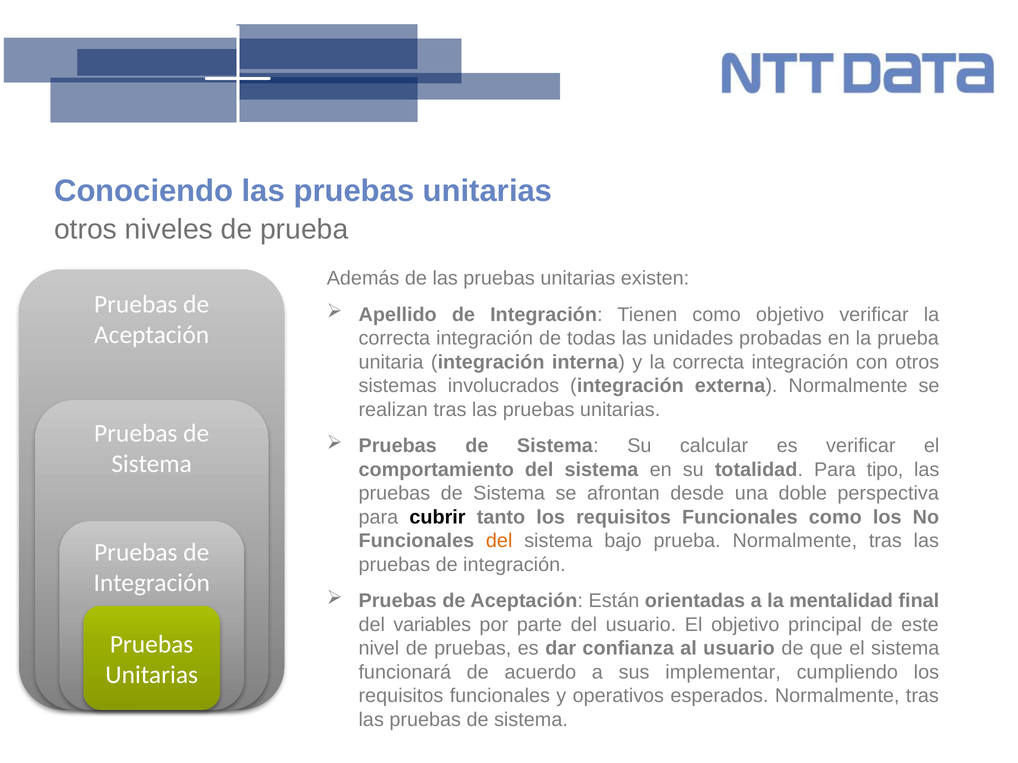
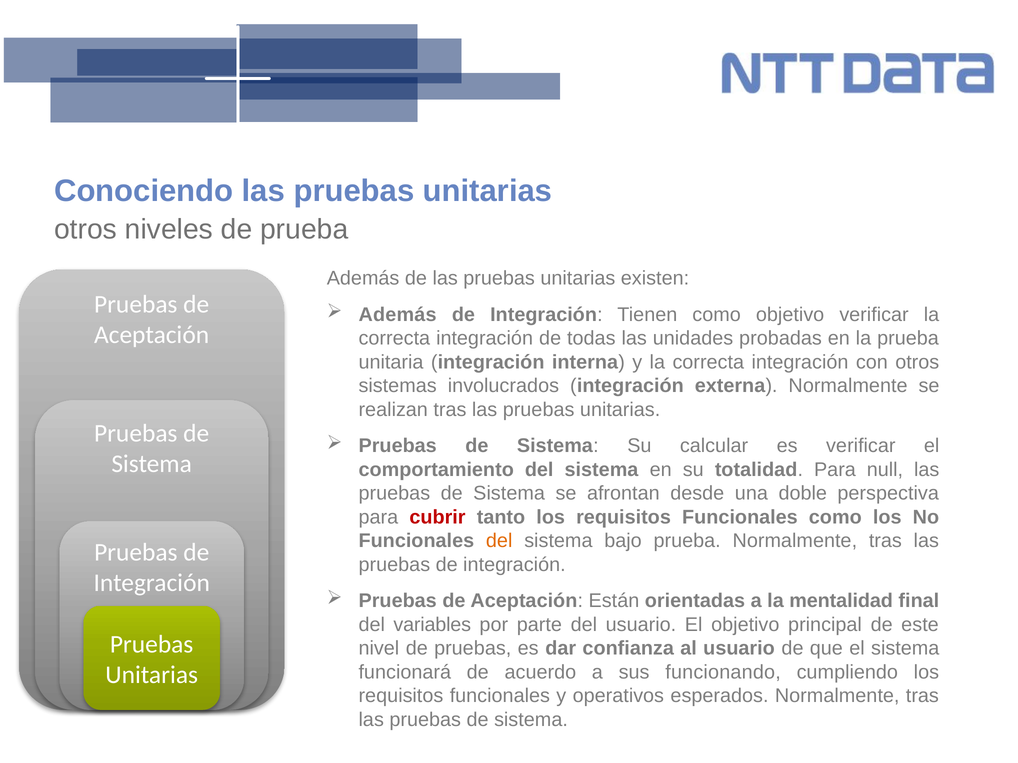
Apellido: Apellido -> Además (398, 315)
tipo: tipo -> null (885, 470)
cubrir colour: black -> red (437, 517)
implementar: implementar -> funcionando (723, 673)
